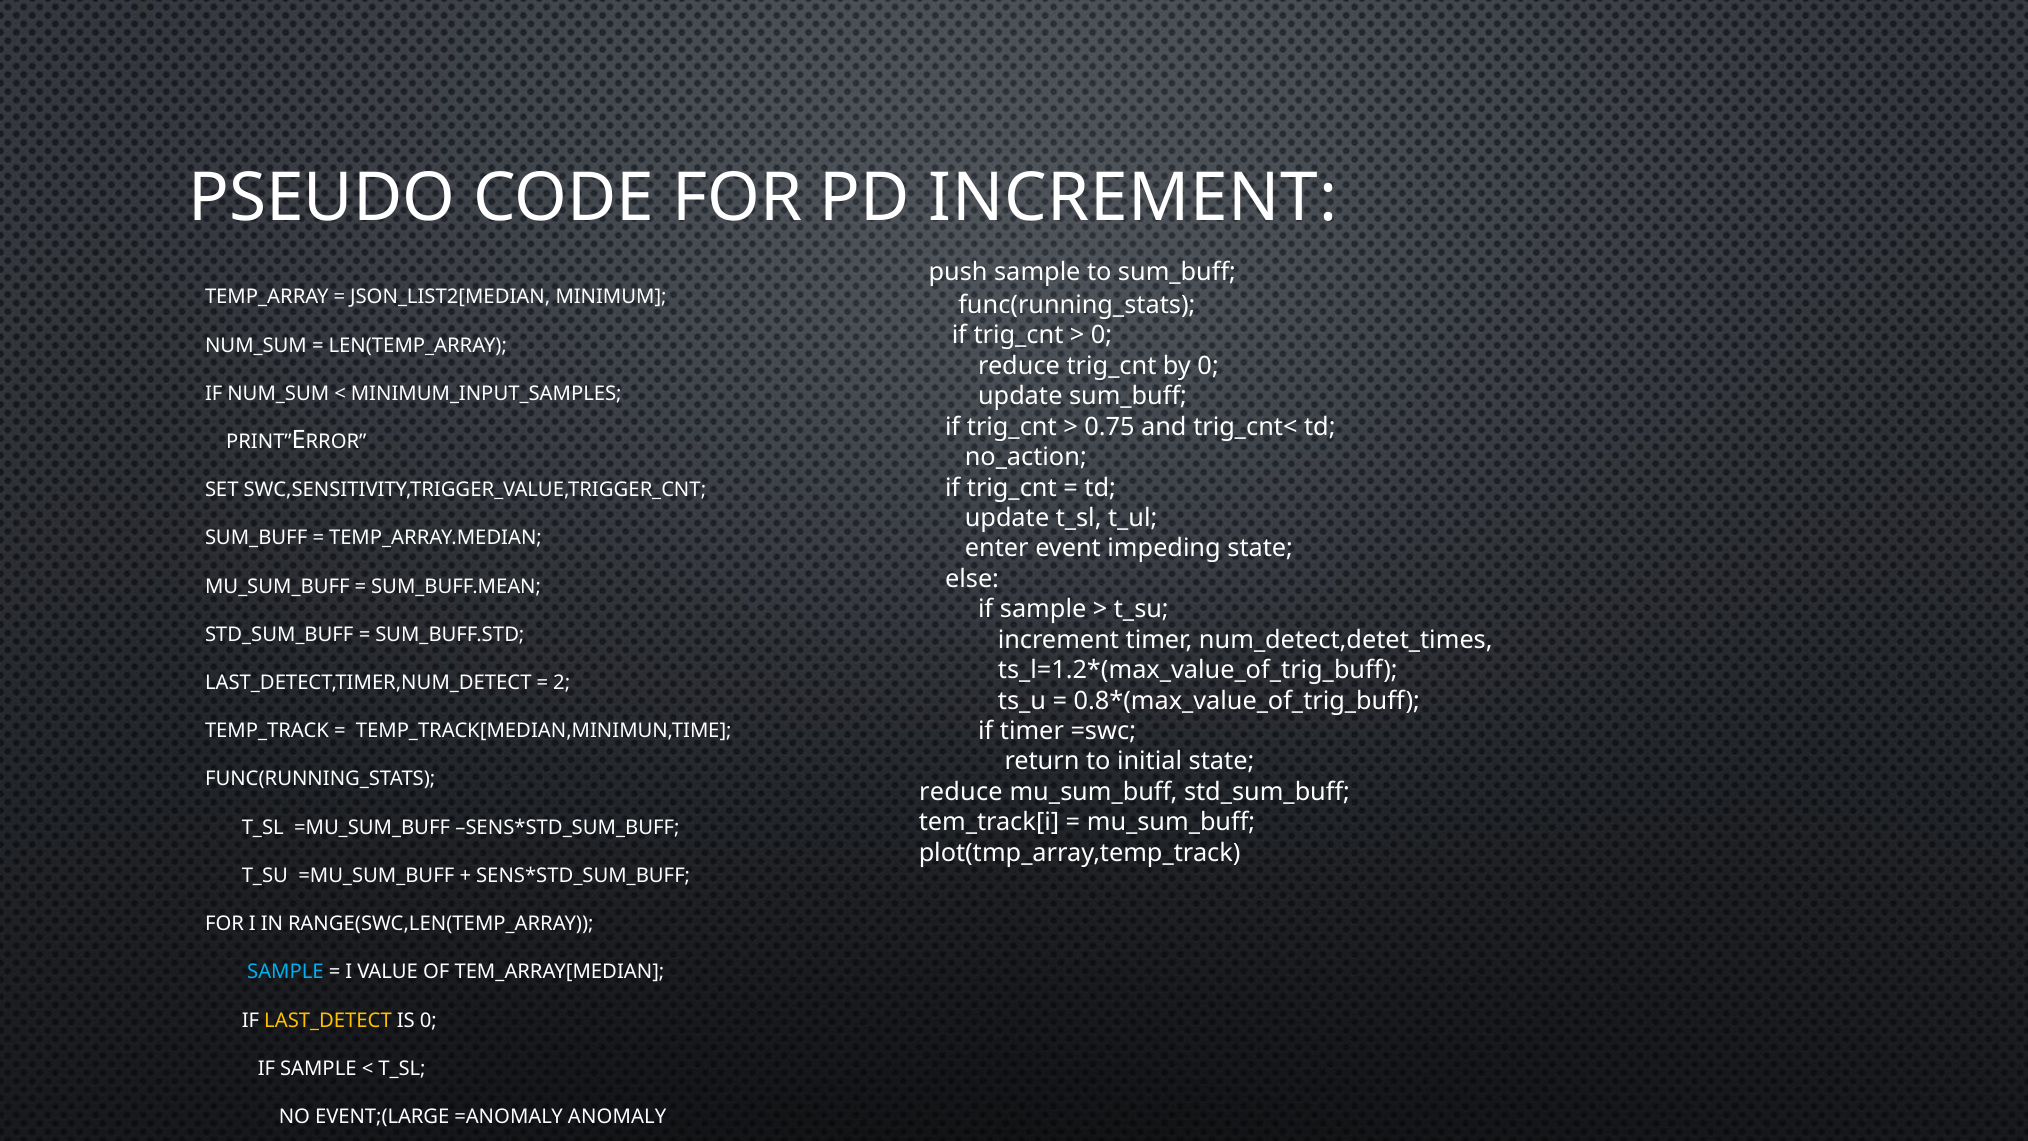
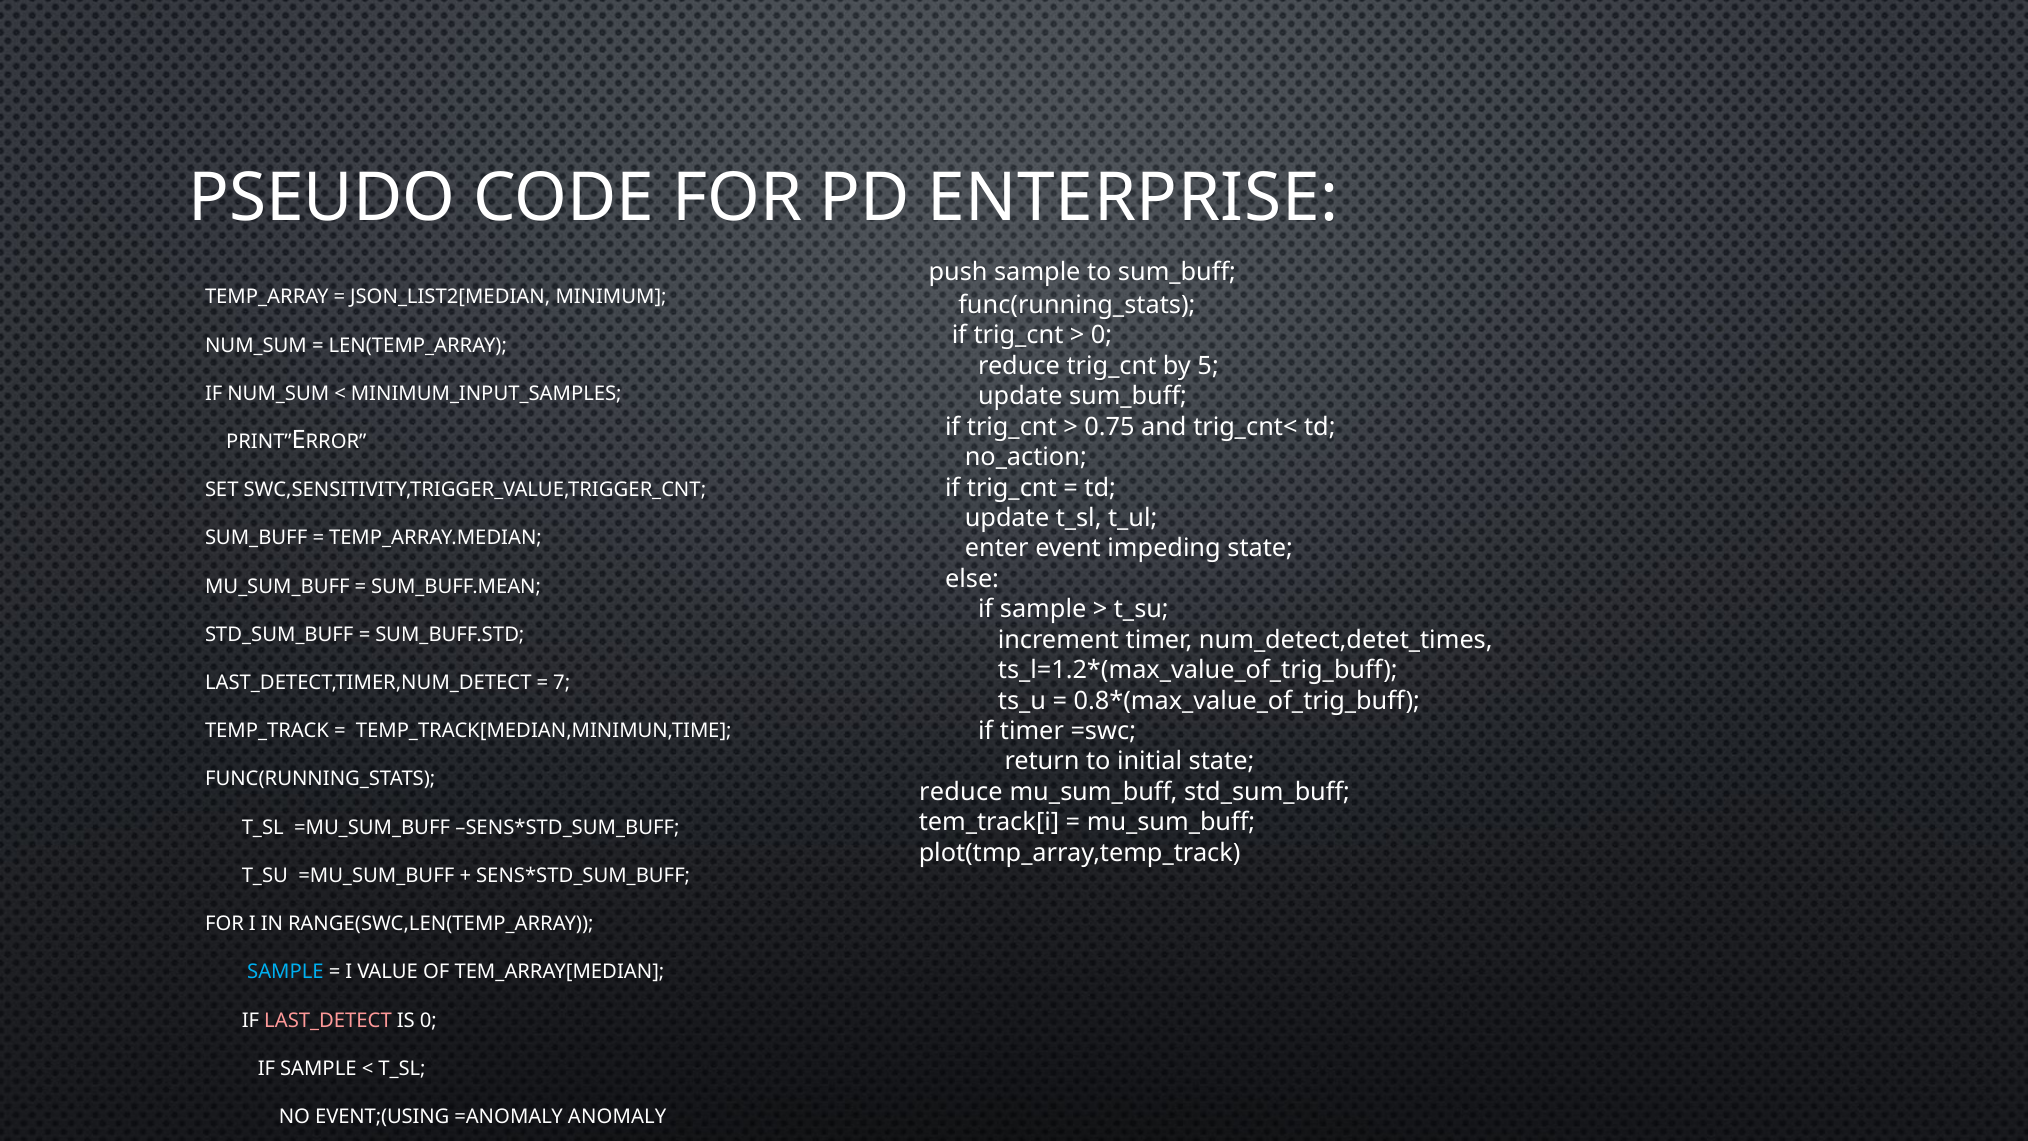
PD INCREMENT: INCREMENT -> ENTERPRISE (1133, 198)
by 0: 0 -> 5 (1208, 366)
2: 2 -> 7 (562, 683)
LAST_DETECT colour: yellow -> pink (328, 1020)
EVENT;(LARGE: EVENT;(LARGE -> EVENT;(USING (382, 1117)
